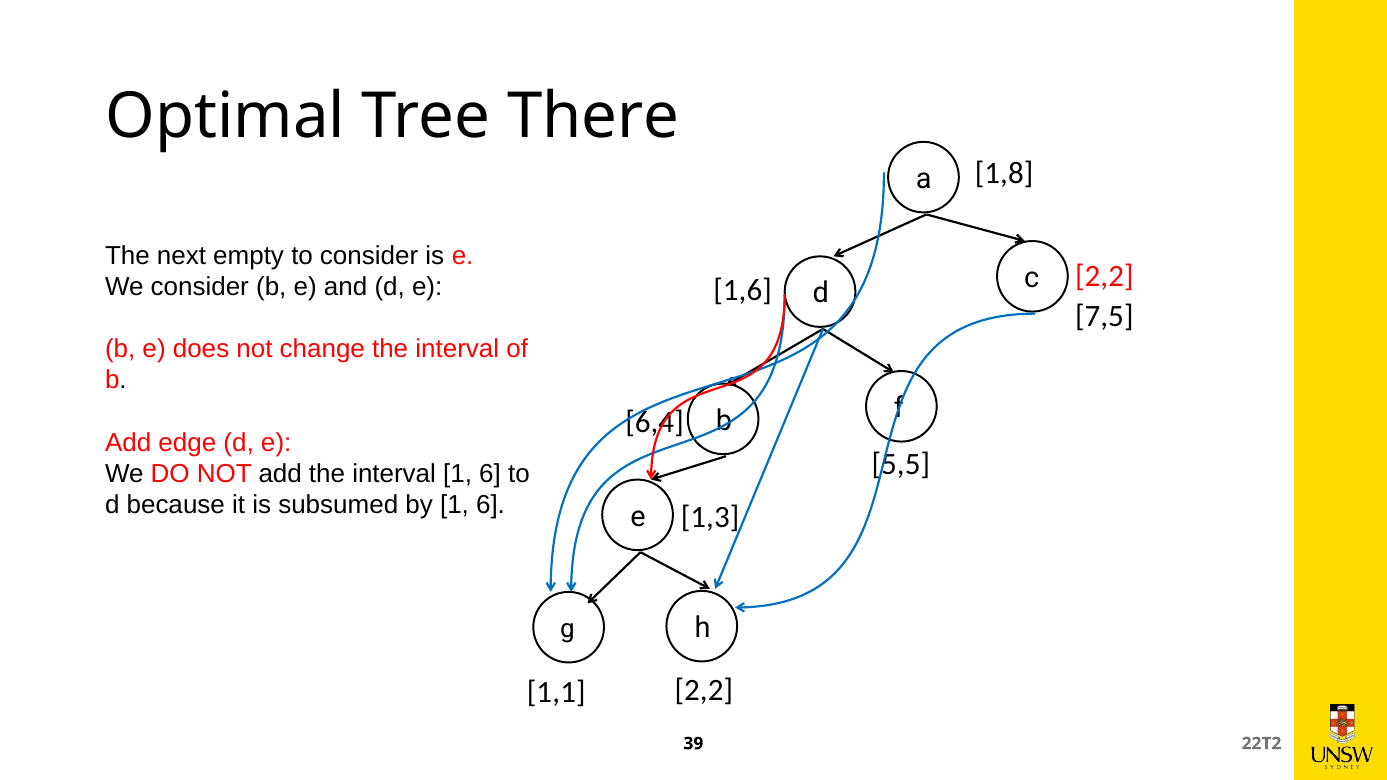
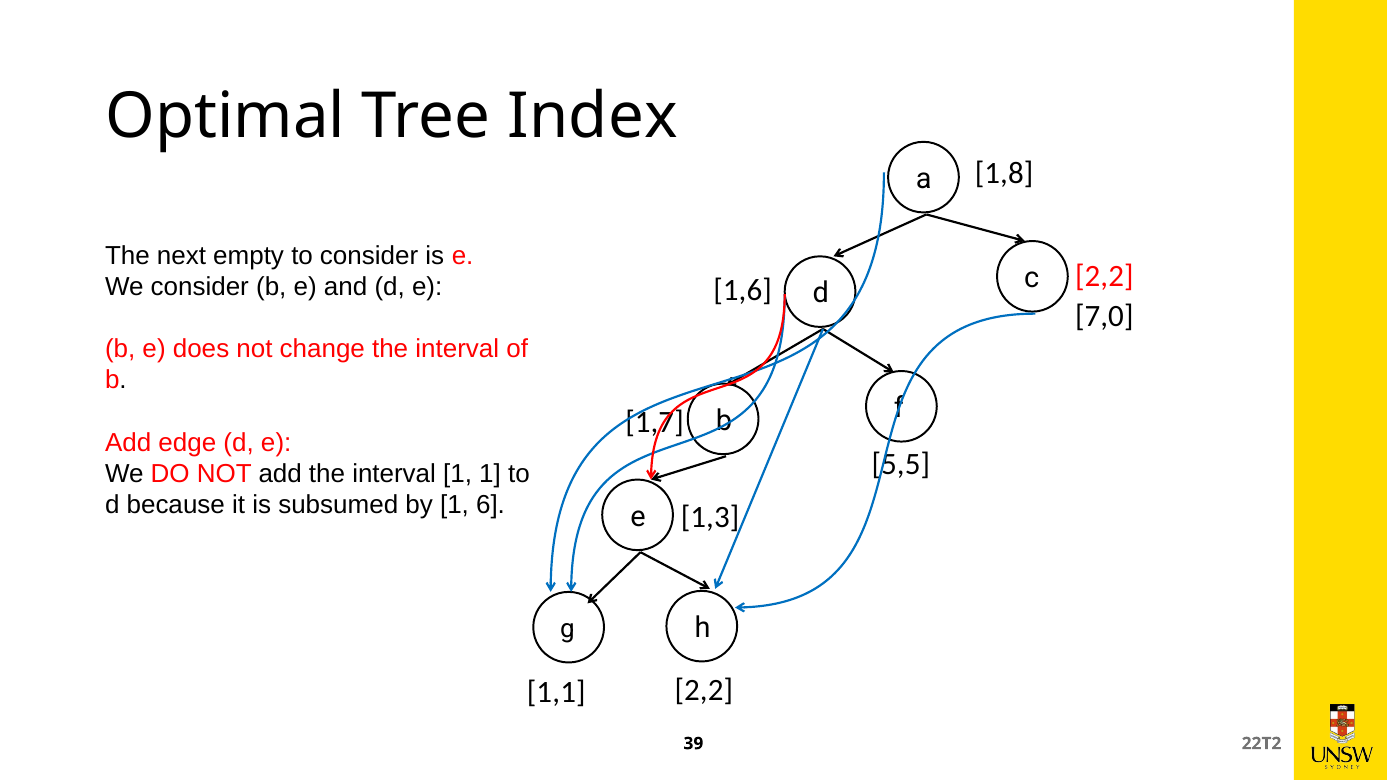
There: There -> Index (593, 117)
7,5: 7,5 -> 7,0 (1104, 317)
6,4: 6,4 -> 1,7 (655, 423)
interval 1 6: 6 -> 1 (490, 474)
